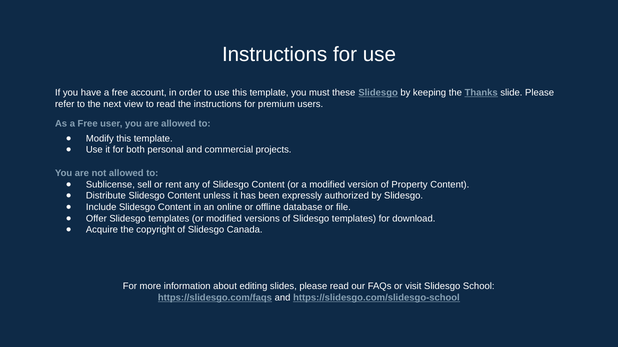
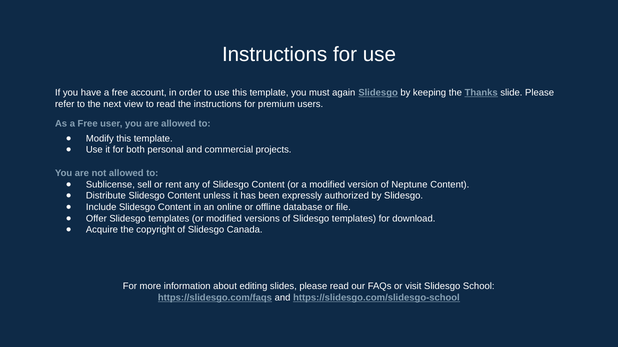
these: these -> again (344, 93)
Property: Property -> Neptune (409, 185)
